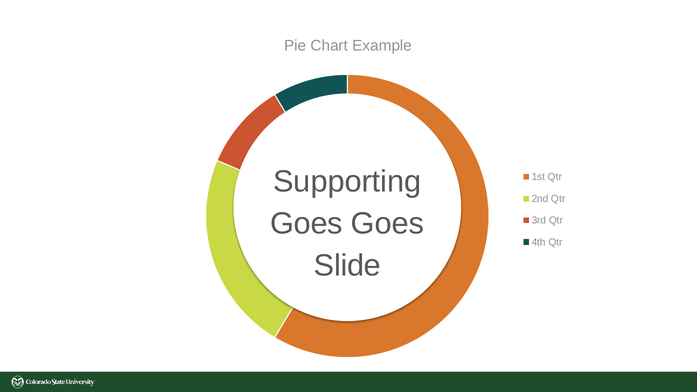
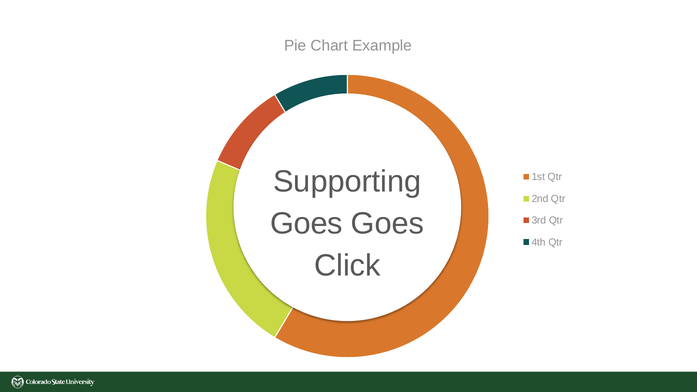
Slide: Slide -> Click (347, 266)
